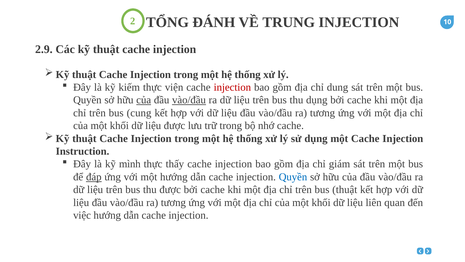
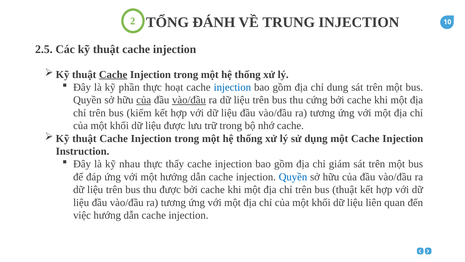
2.9: 2.9 -> 2.5 (44, 49)
Cache underline: none -> present (113, 74)
kiếm: kiếm -> phần (129, 87)
viện: viện -> hoạt (174, 87)
injection colour: red -> blue (232, 87)
thu dụng: dụng -> cứng (317, 100)
cung: cung -> kiếm (139, 113)
mình: mình -> nhau (130, 164)
đáp underline: present -> none (94, 177)
